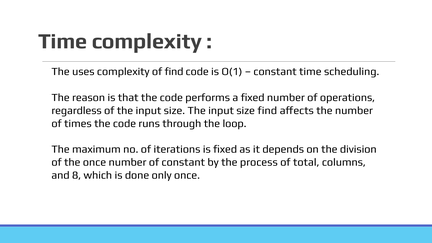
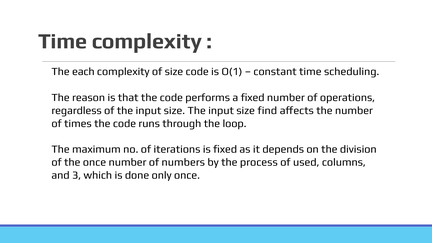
uses: uses -> each (83, 72)
of find: find -> size (174, 72)
of constant: constant -> numbers (183, 162)
total: total -> used (306, 162)
8: 8 -> 3 (77, 175)
